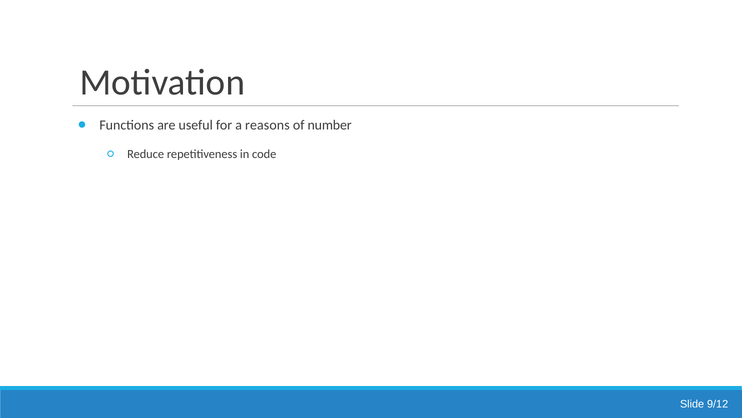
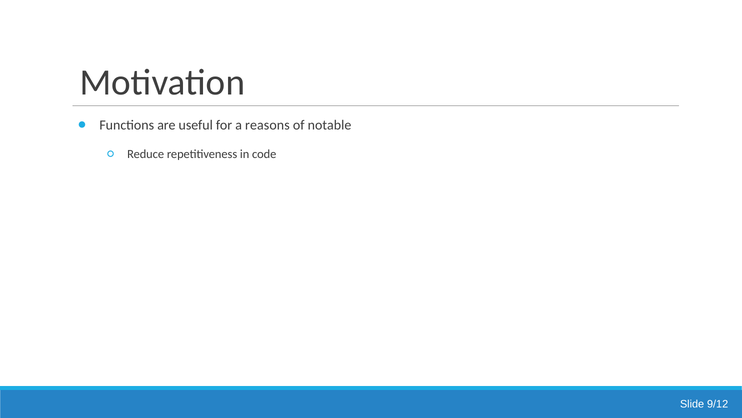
number: number -> notable (330, 125)
